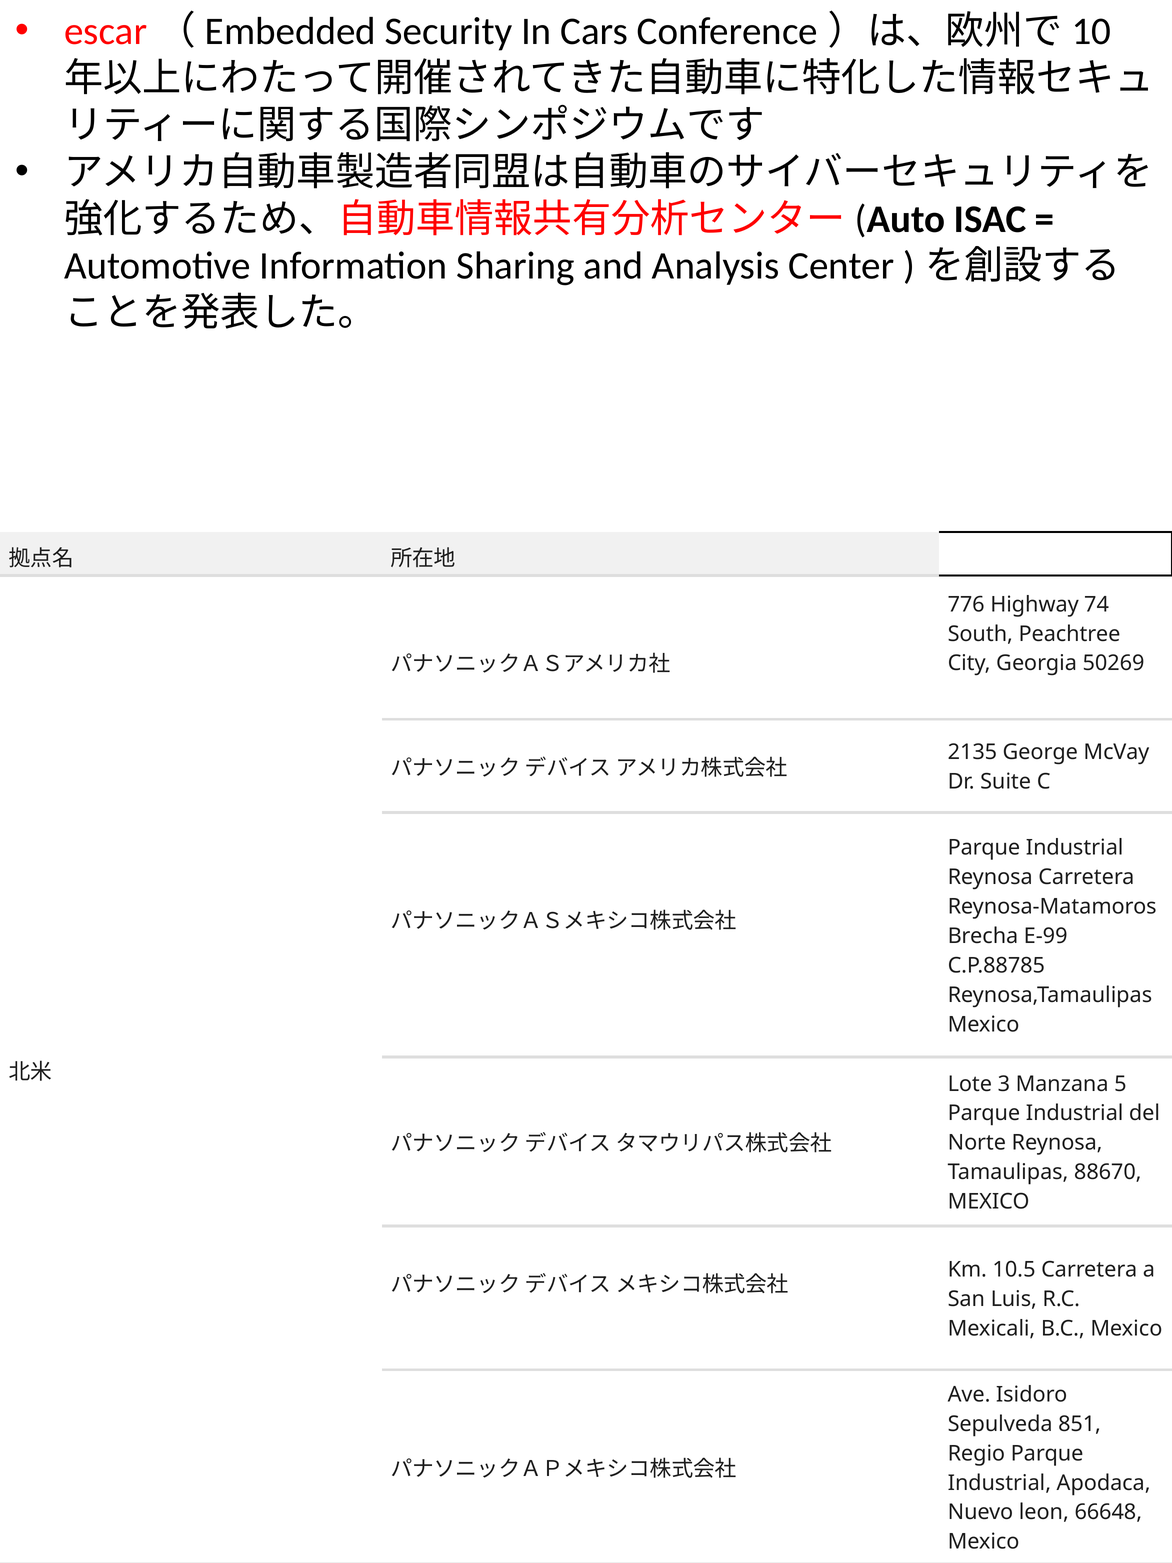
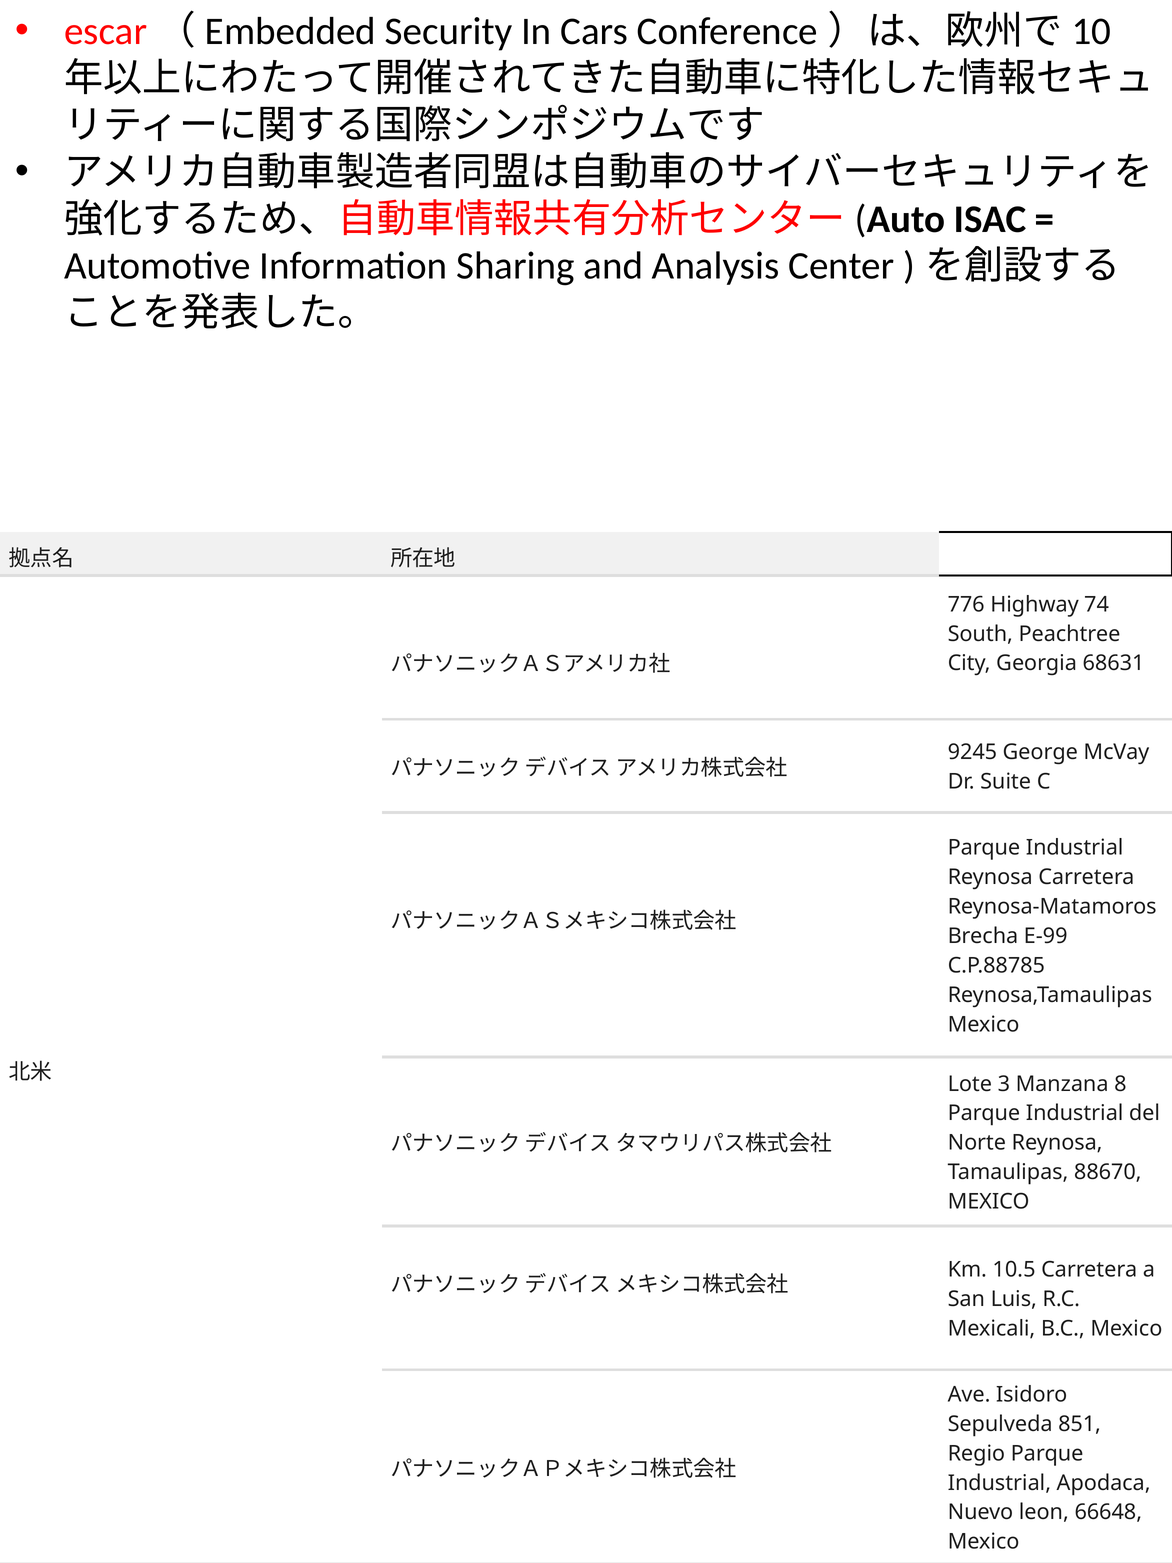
50269: 50269 -> 68631 (1114, 663)
2135: 2135 -> 9245 (972, 752)
5: 5 -> 8 (1120, 1084)
